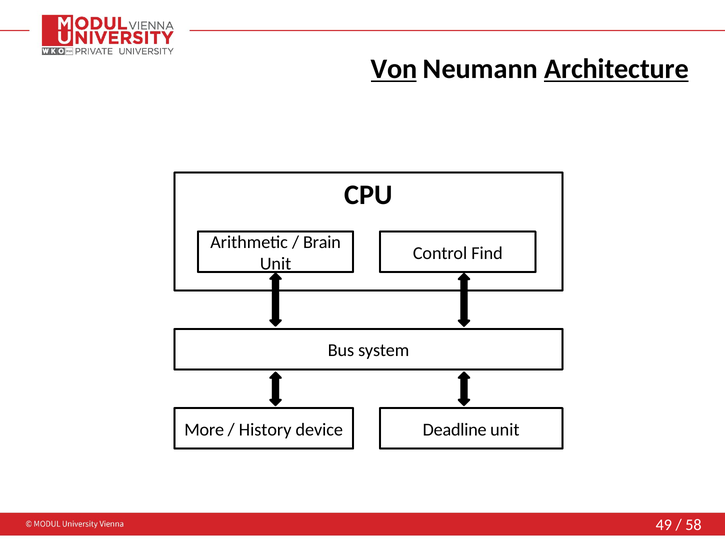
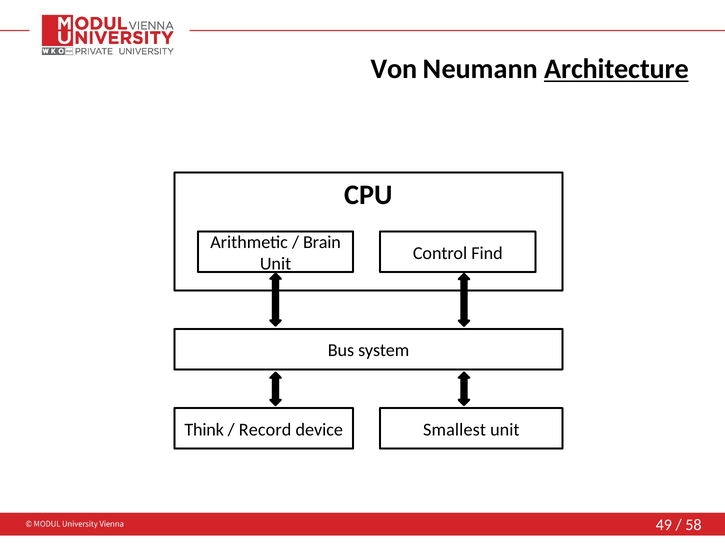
Von underline: present -> none (394, 69)
More: More -> Think (204, 429)
History: History -> Record (265, 429)
Deadline: Deadline -> Smallest (455, 429)
